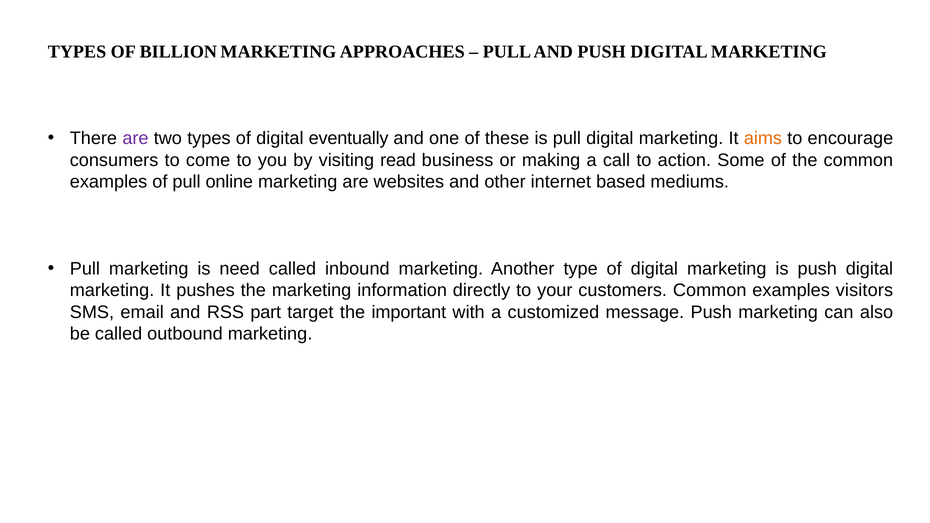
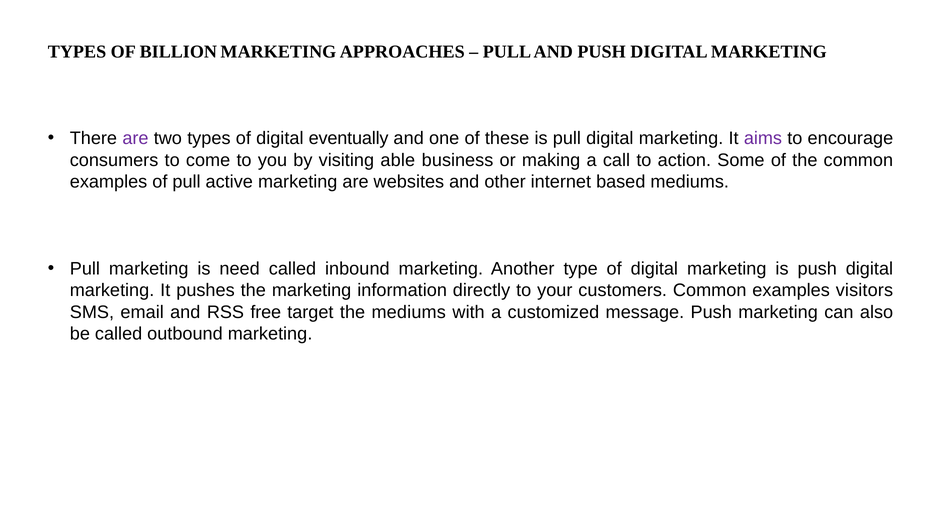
aims colour: orange -> purple (763, 139)
read: read -> able (398, 160)
online: online -> active (229, 182)
part: part -> free (266, 312)
the important: important -> mediums (409, 312)
